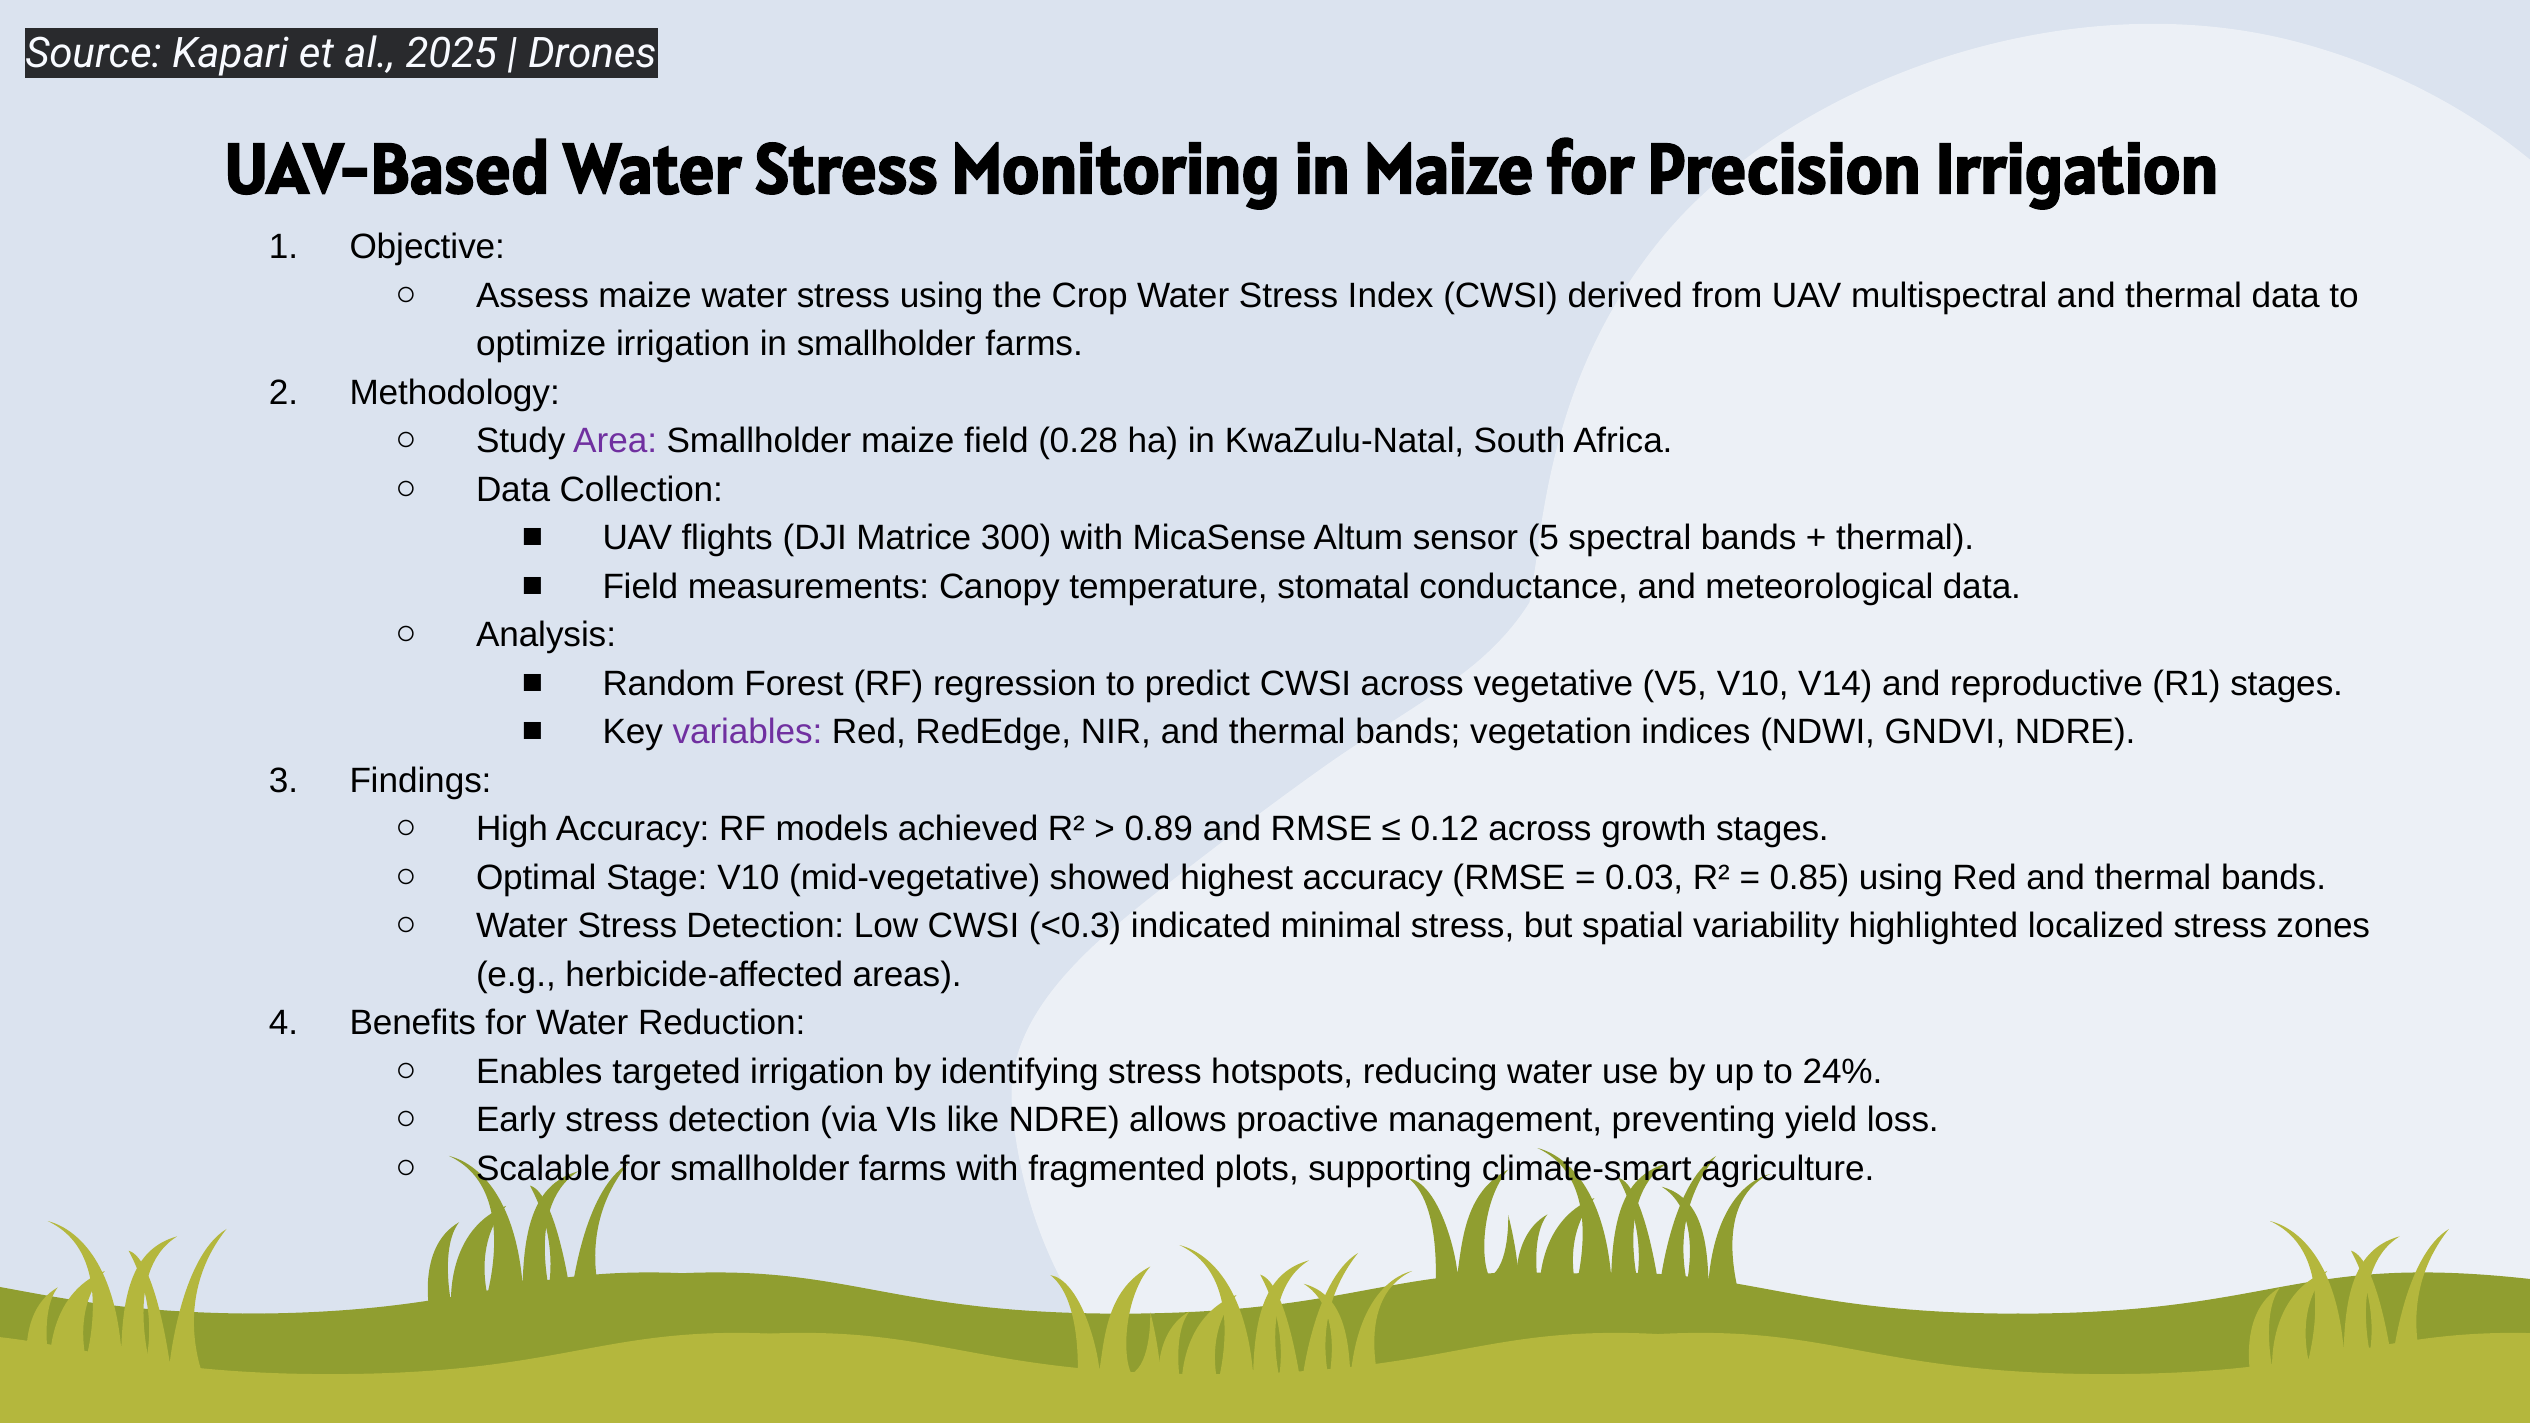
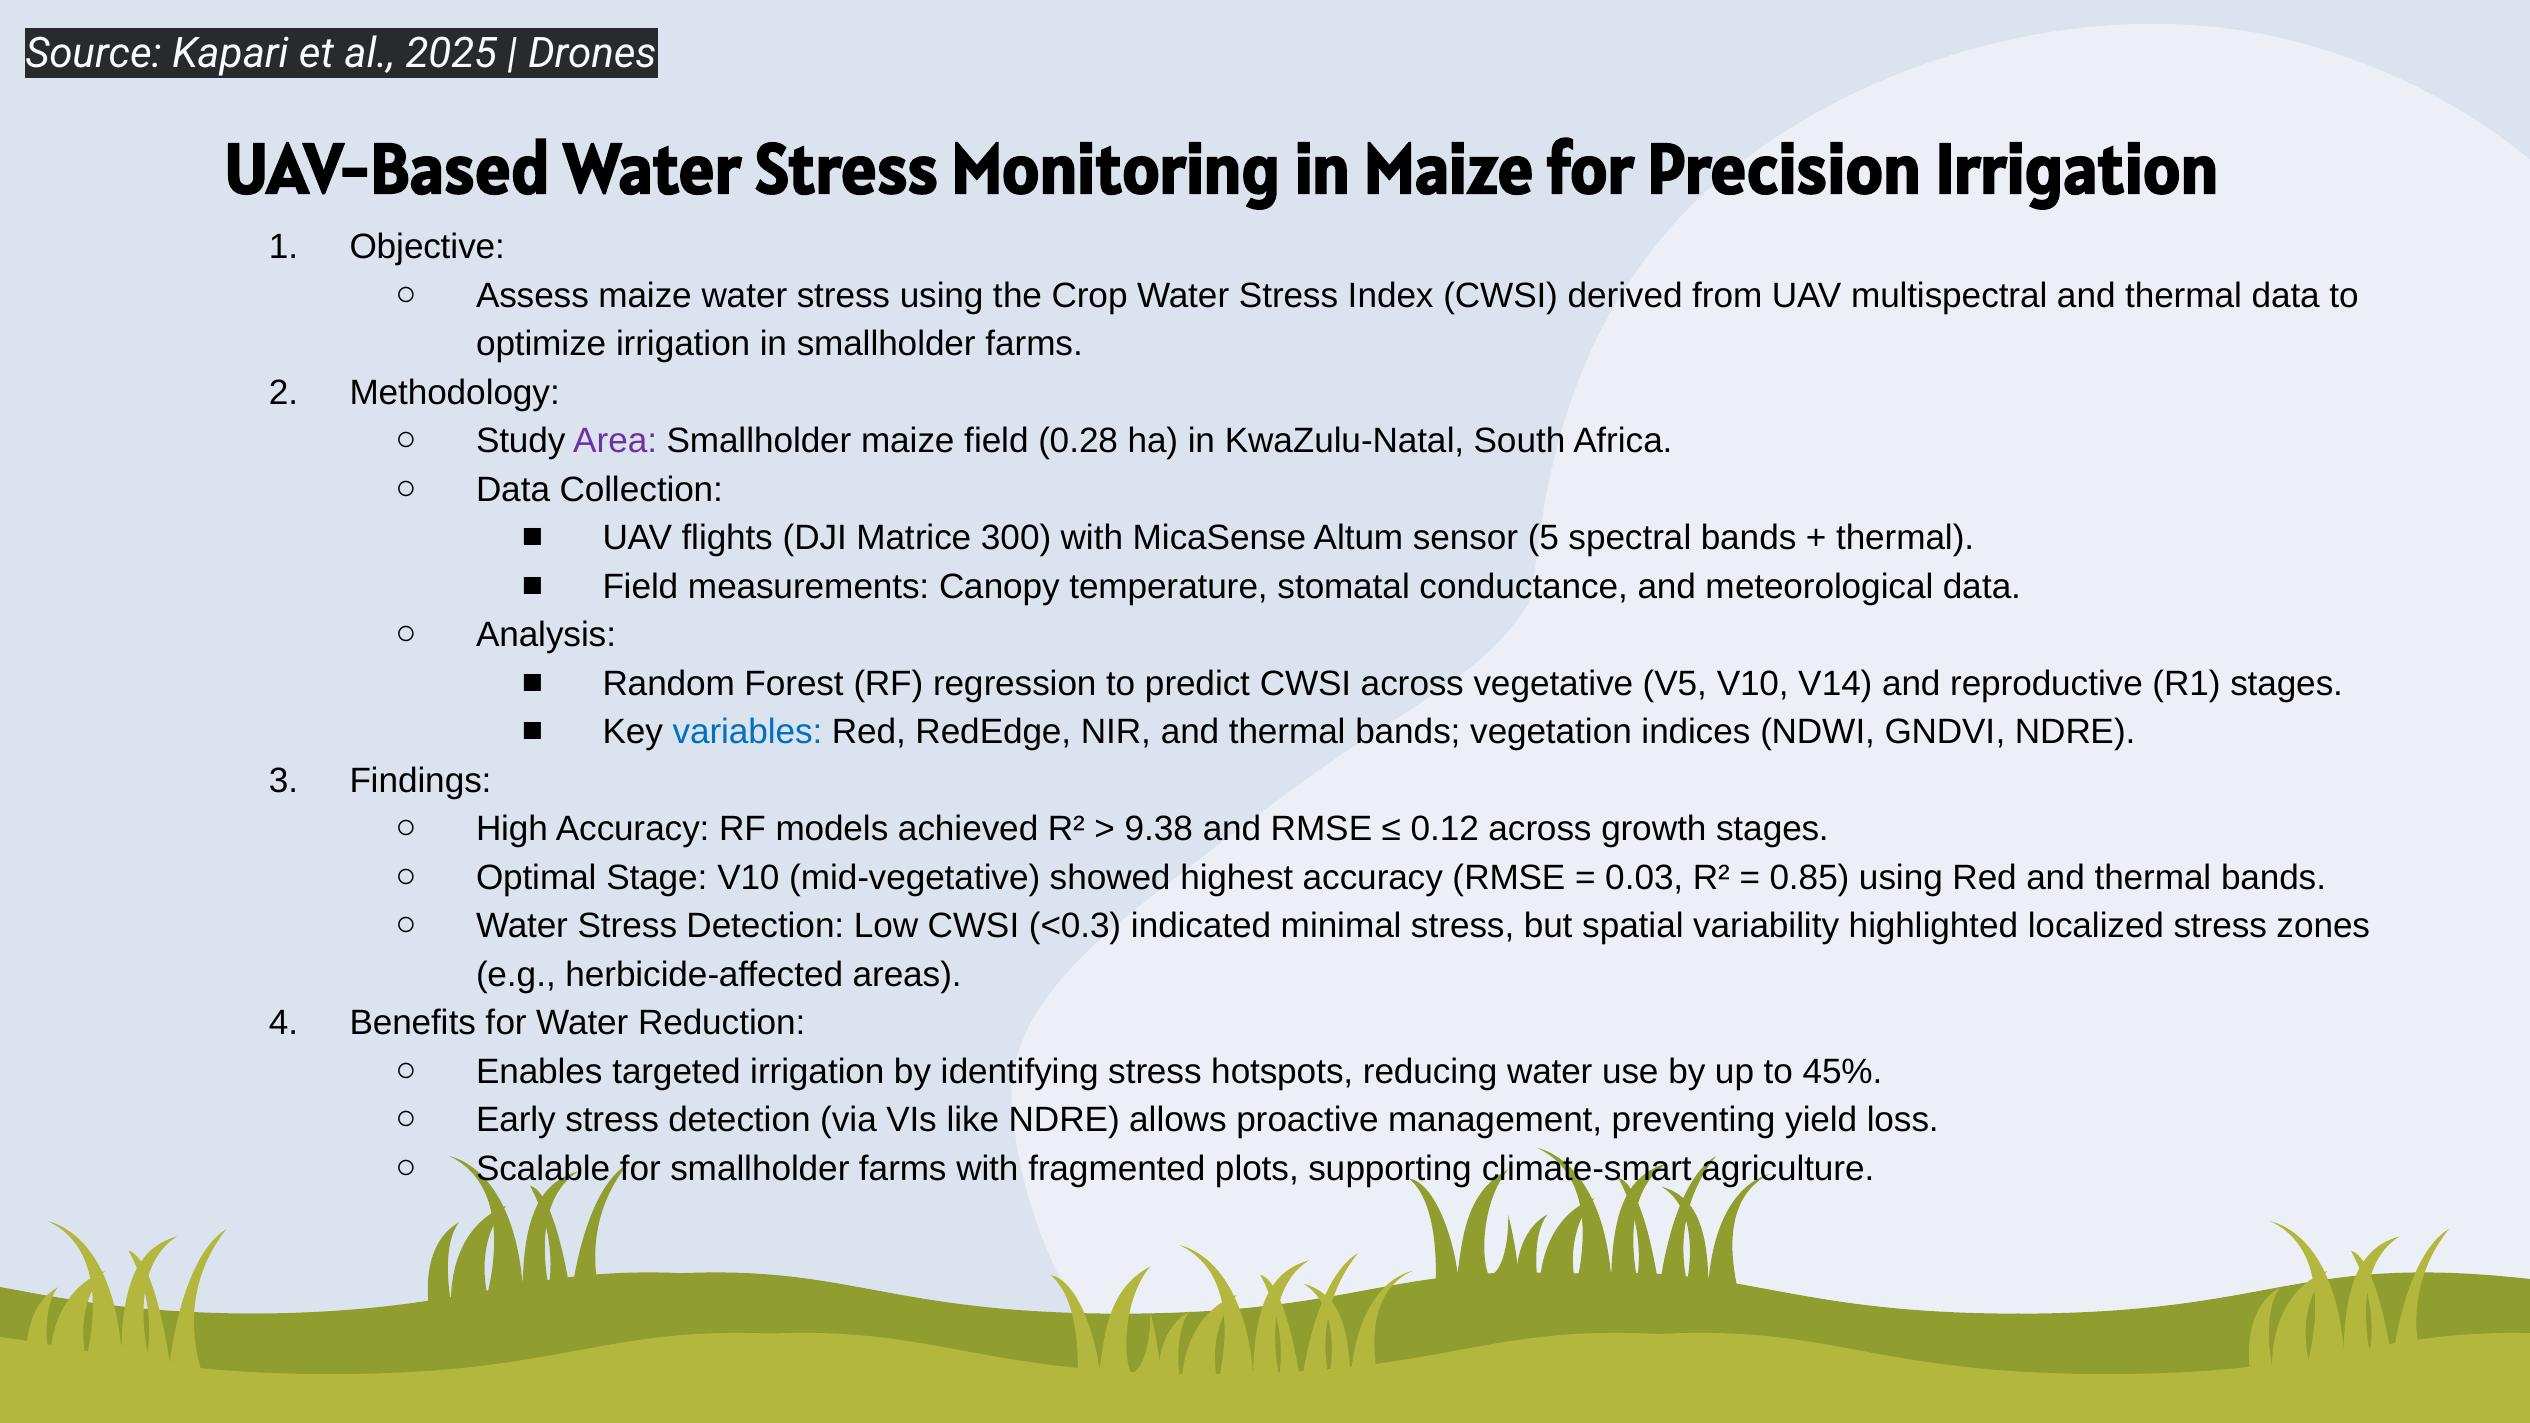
variables colour: purple -> blue (747, 732)
0.89: 0.89 -> 9.38 (1159, 829)
24%: 24% -> 45% (1842, 1072)
